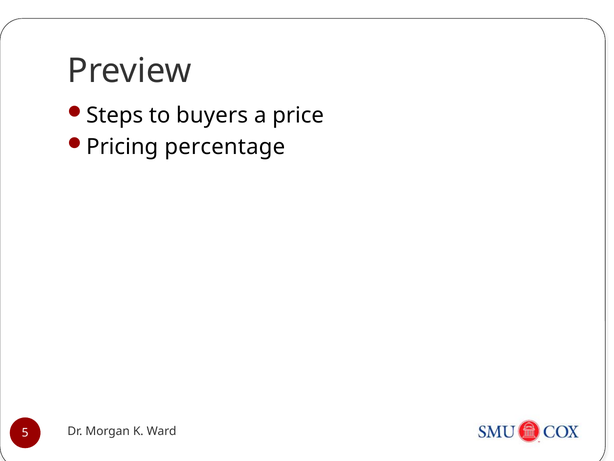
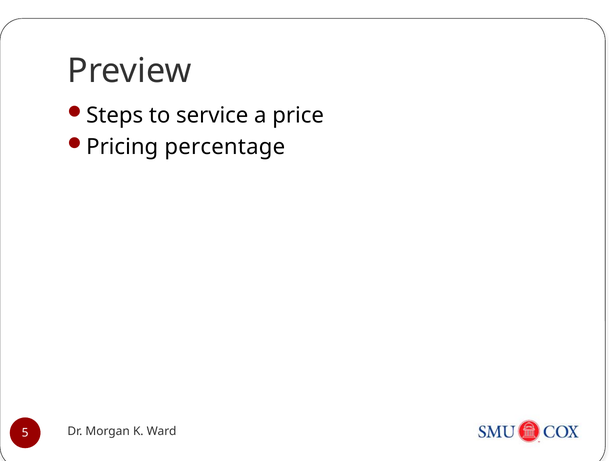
buyers: buyers -> service (212, 115)
